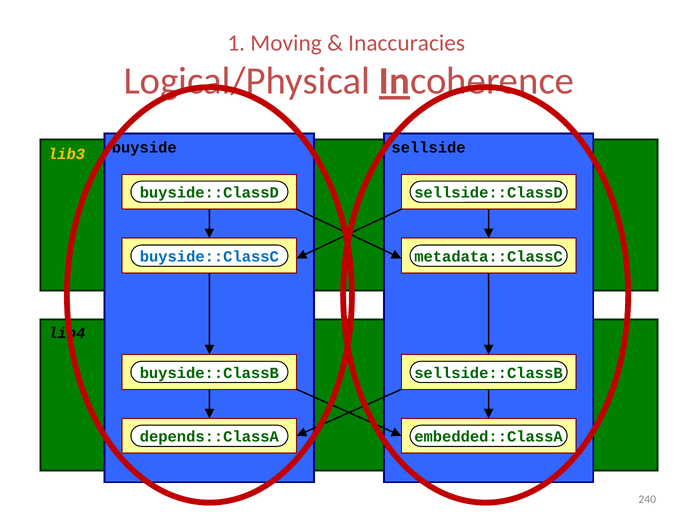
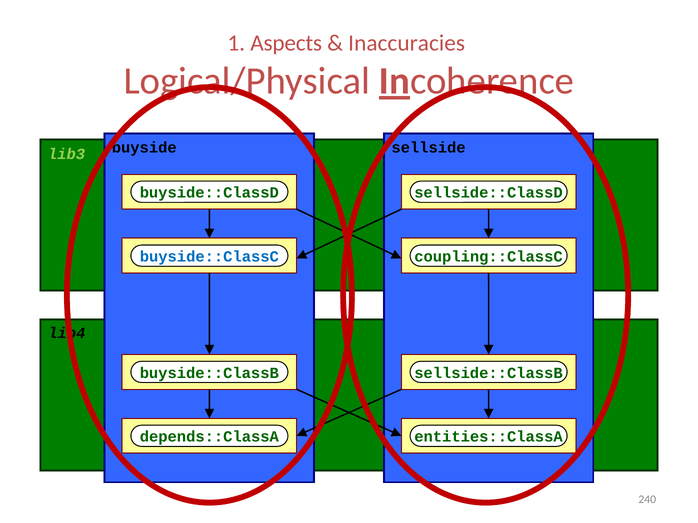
Moving: Moving -> Aspects (286, 43)
lib3 colour: yellow -> light green (67, 154)
metadata::ClassC: metadata::ClassC -> coupling::ClassC (489, 257)
embedded::ClassA: embedded::ClassA -> entities::ClassA (489, 437)
